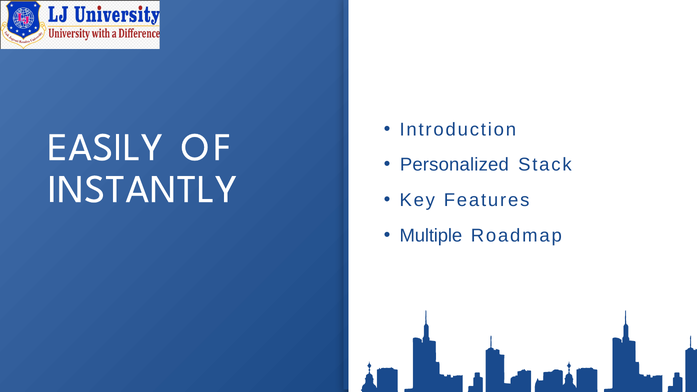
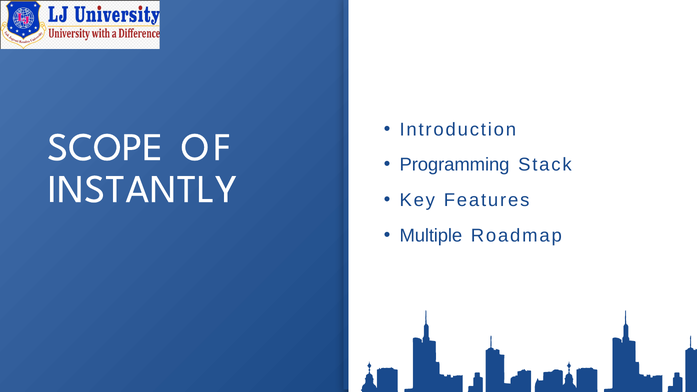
EASILY: EASILY -> SCOPE (105, 147)
Personalized: Personalized -> Programming (455, 165)
